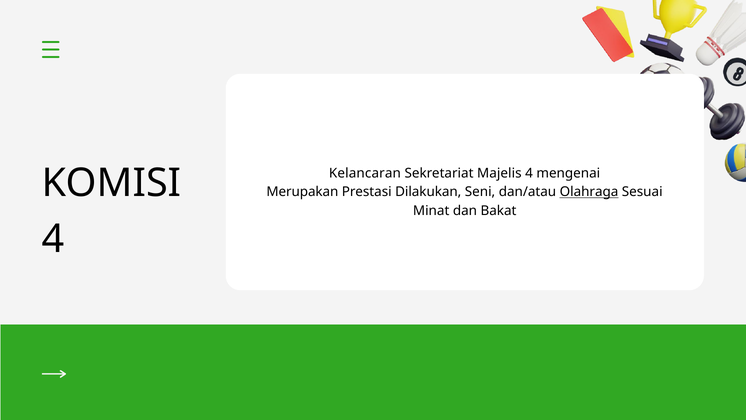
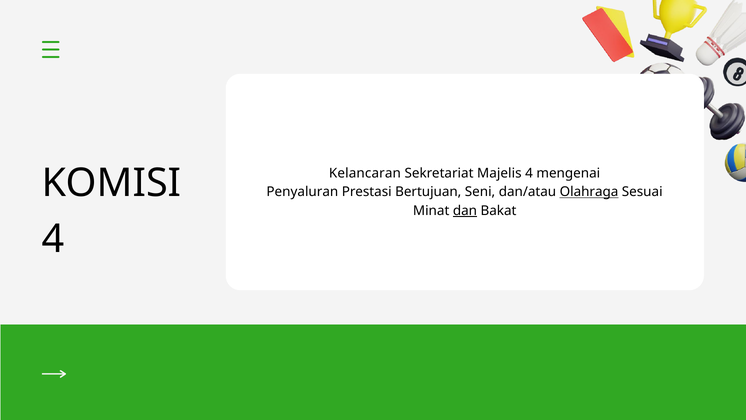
Merupakan: Merupakan -> Penyaluran (302, 192)
Dilakukan: Dilakukan -> Bertujuan (428, 192)
dan underline: none -> present (465, 210)
